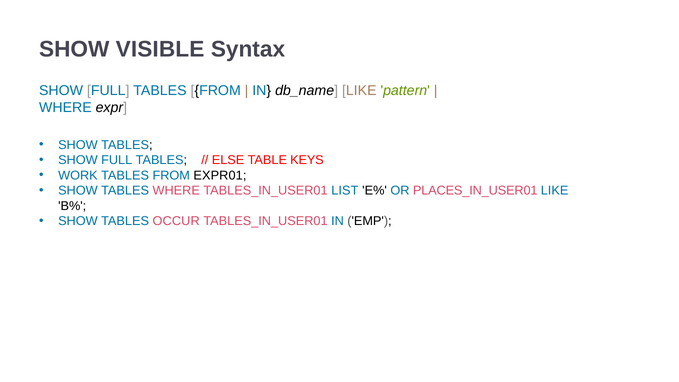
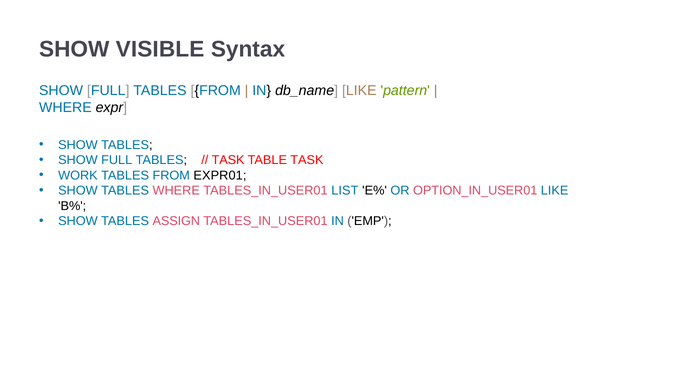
ELSE: ELSE -> TASK (228, 160)
TABLE KEYS: KEYS -> TASK (307, 160)
PLACES_IN_USER01: PLACES_IN_USER01 -> OPTION_IN_USER01 (475, 191)
OCCUR: OCCUR -> ASSIGN (176, 221)
